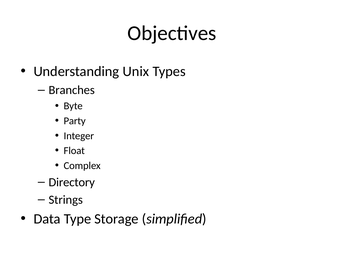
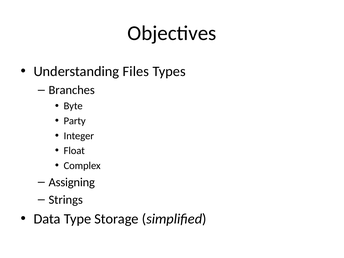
Unix: Unix -> Files (136, 72)
Directory: Directory -> Assigning (72, 182)
